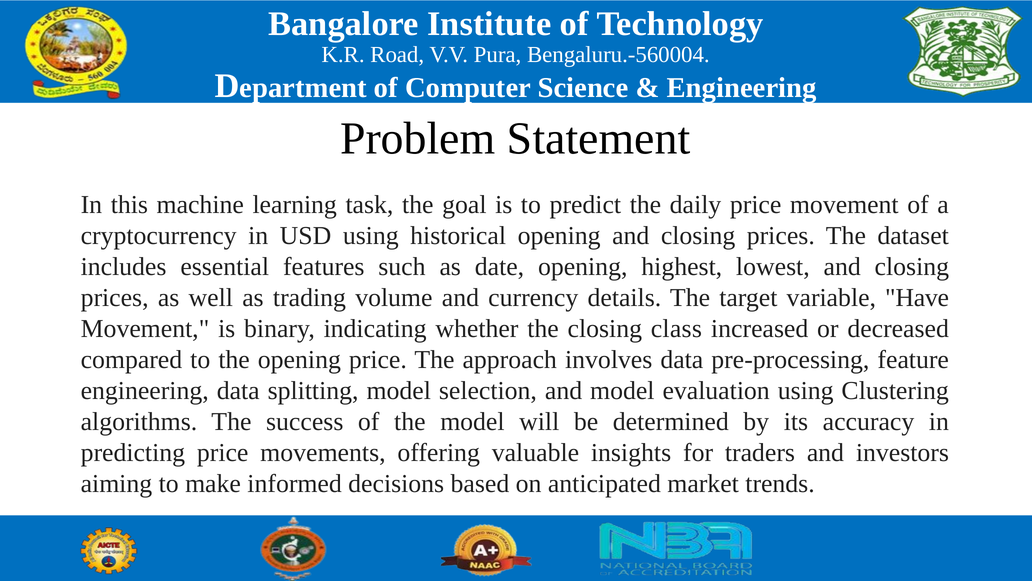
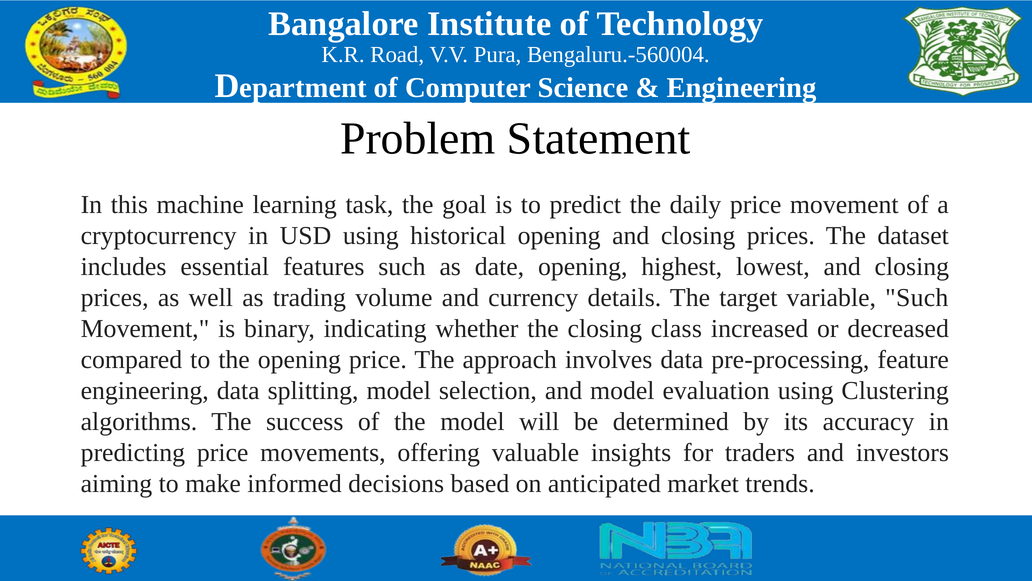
variable Have: Have -> Such (917, 297)
